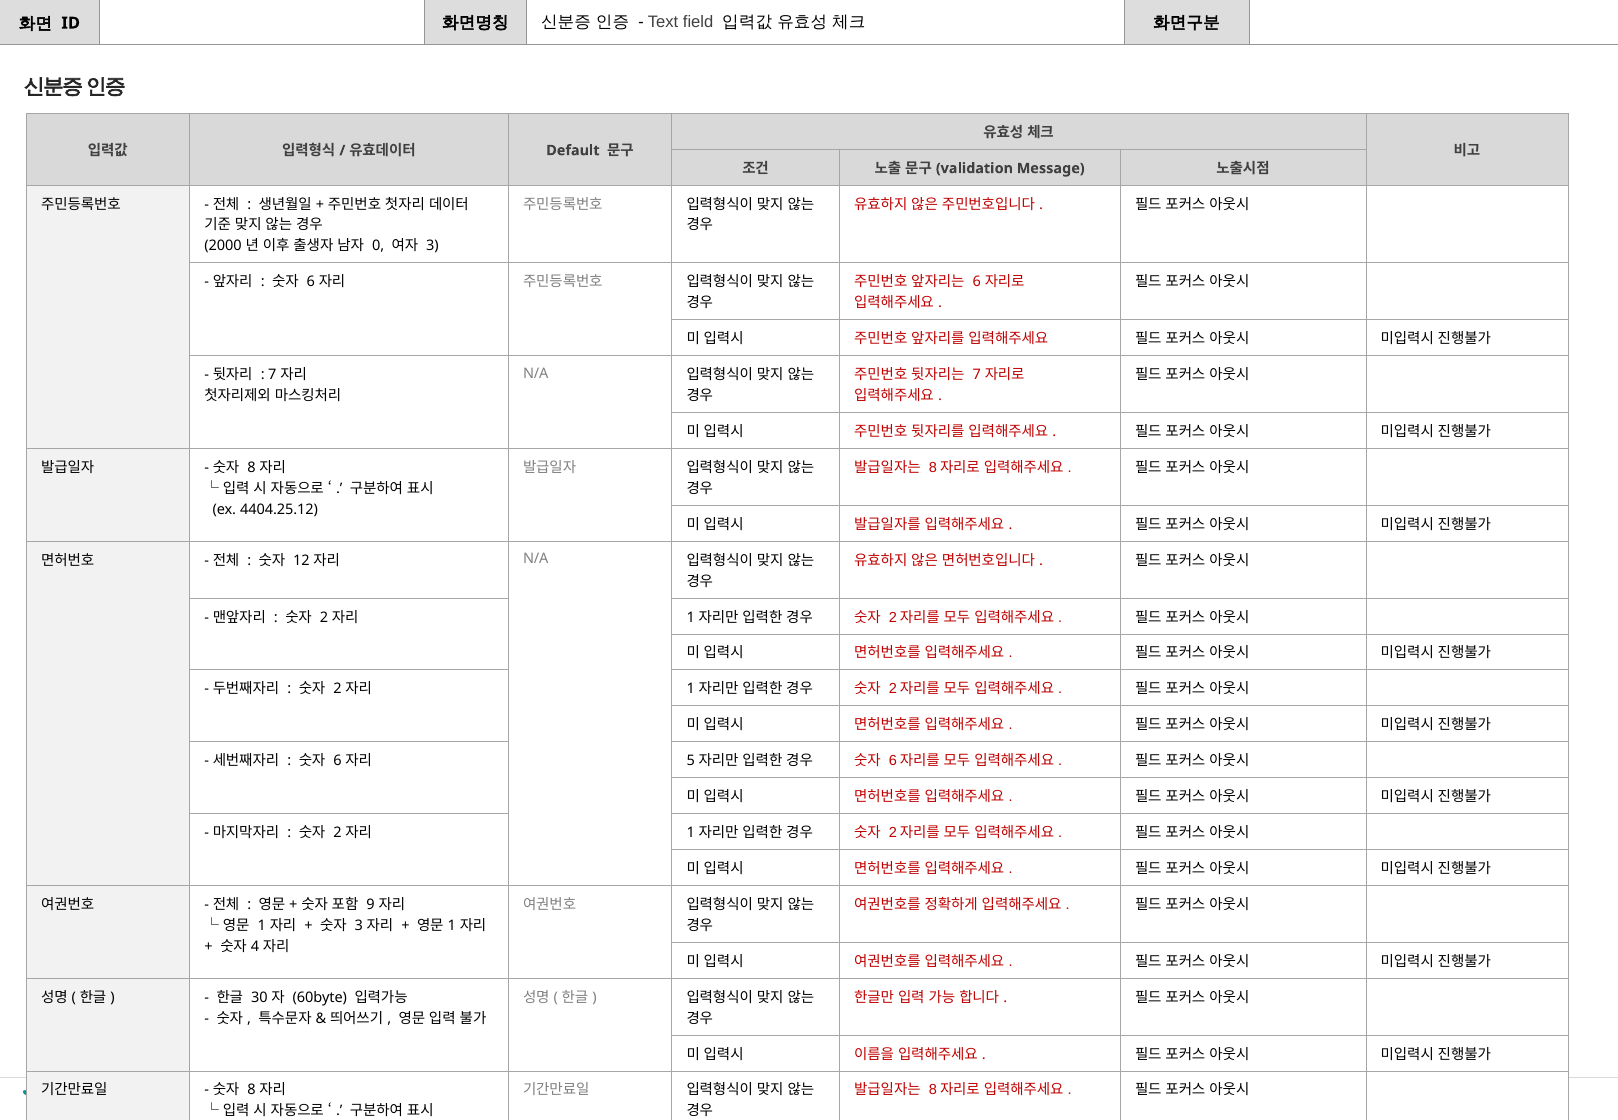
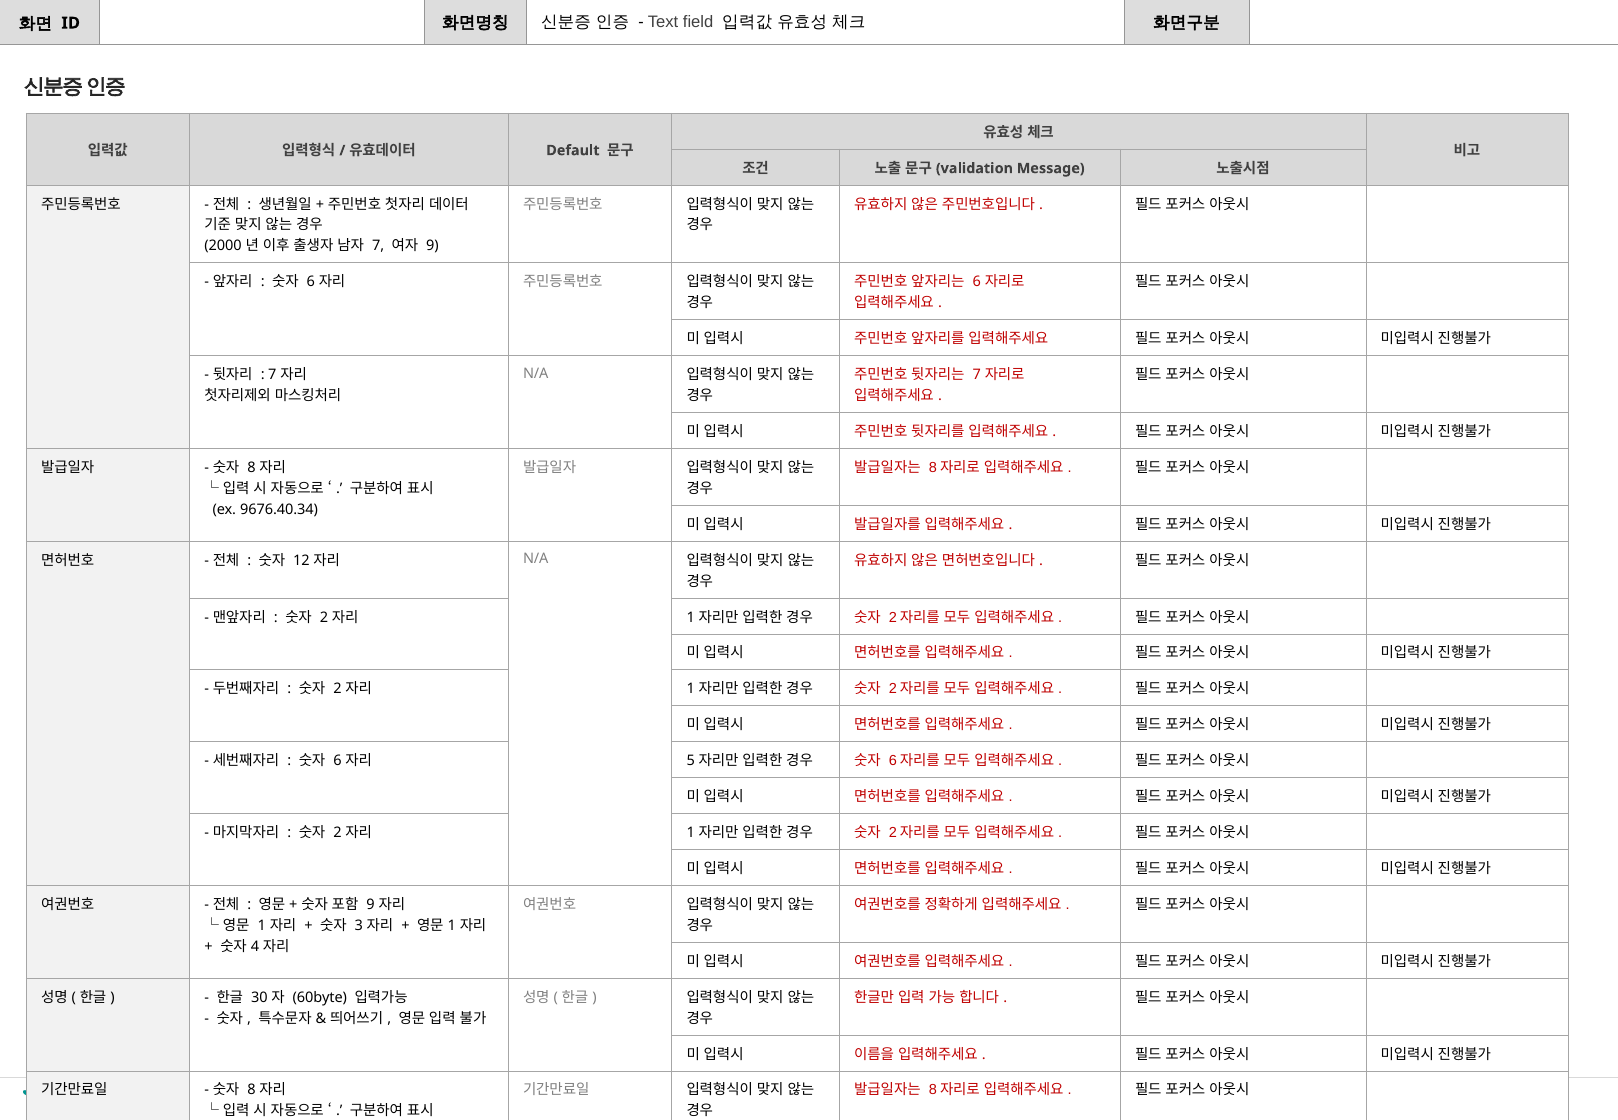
0: 0 -> 7 (378, 246)
3: 3 -> 9 (432, 246)
4404.25.12: 4404.25.12 -> 9676.40.34 (279, 510)
